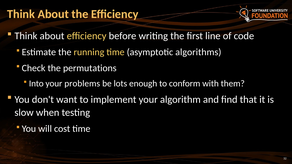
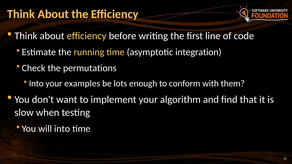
algorithms: algorithms -> integration (198, 52)
problems: problems -> examples (82, 84)
will cost: cost -> into (62, 129)
